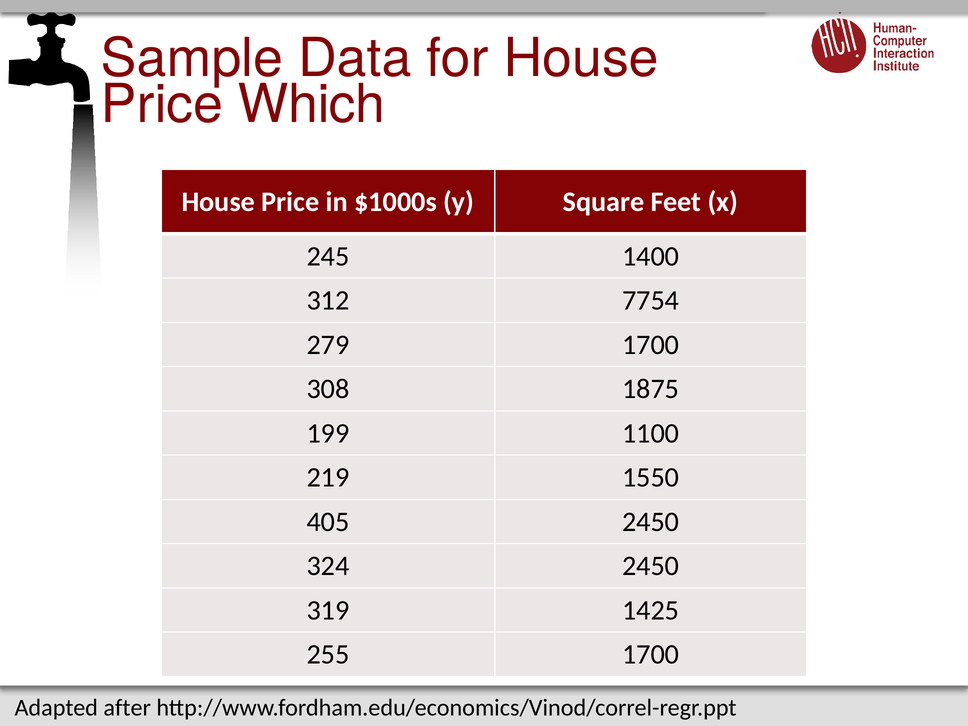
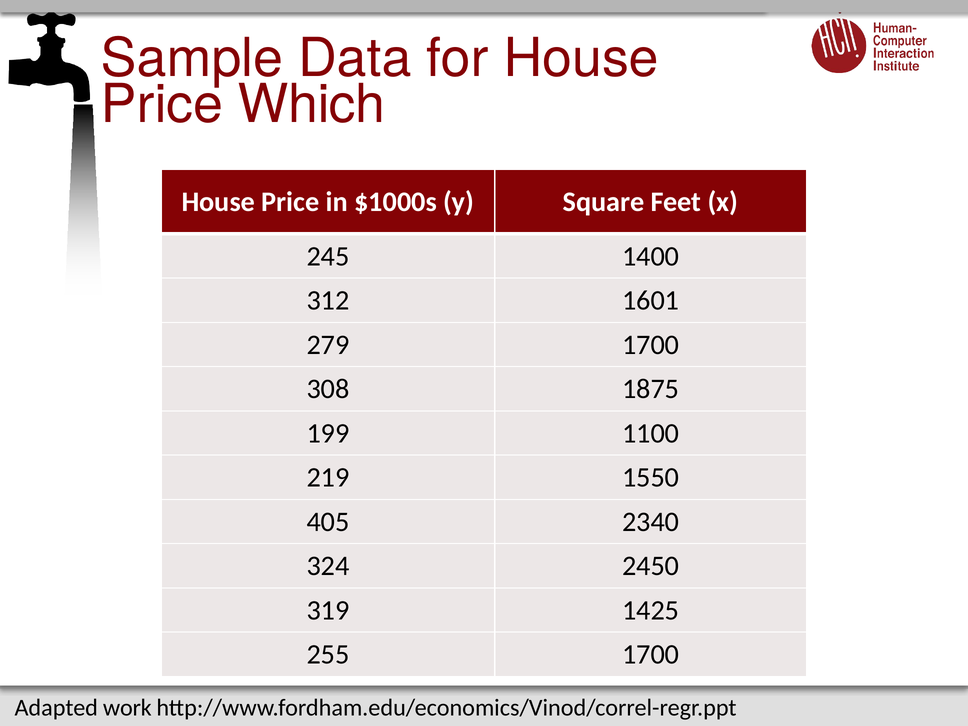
7754: 7754 -> 1601 (651, 301)
405 2450: 2450 -> 2340 (651, 522)
after: after -> work (127, 708)
